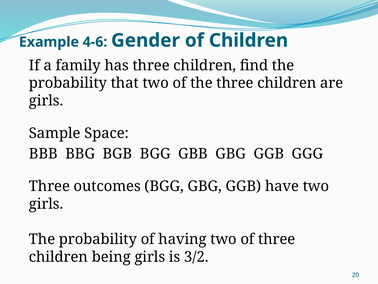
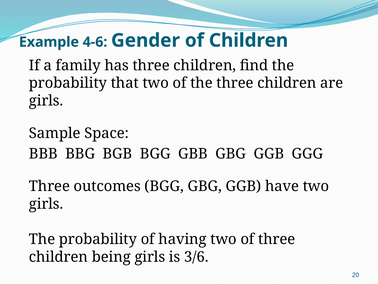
3/2: 3/2 -> 3/6 (196, 256)
